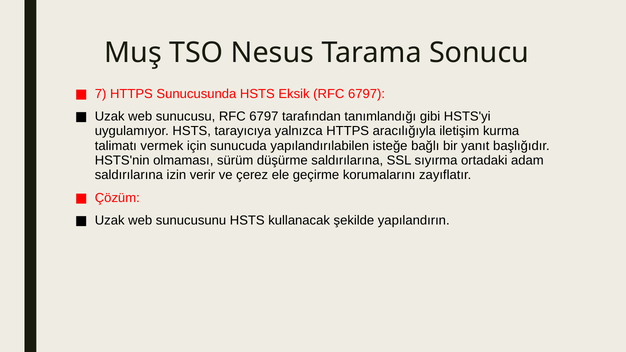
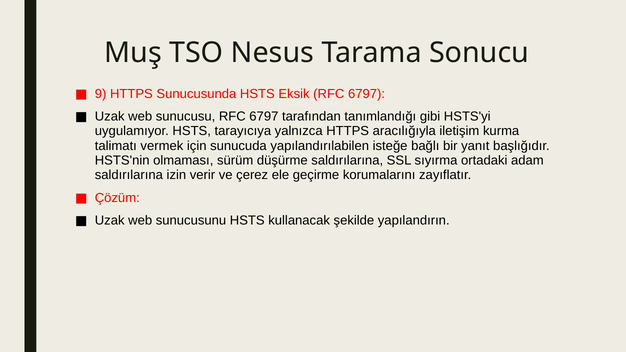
7: 7 -> 9 (101, 94)
